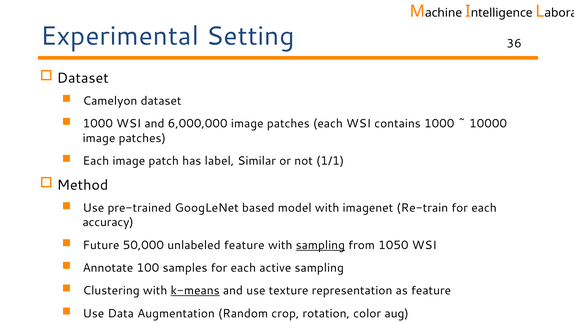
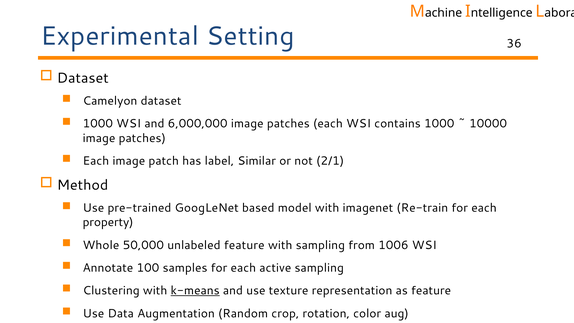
1/1: 1/1 -> 2/1 (330, 161)
accuracy: accuracy -> property (108, 222)
Future: Future -> Whole (101, 245)
sampling underline: present -> none (320, 245)
1050: 1050 -> 1006 (393, 245)
